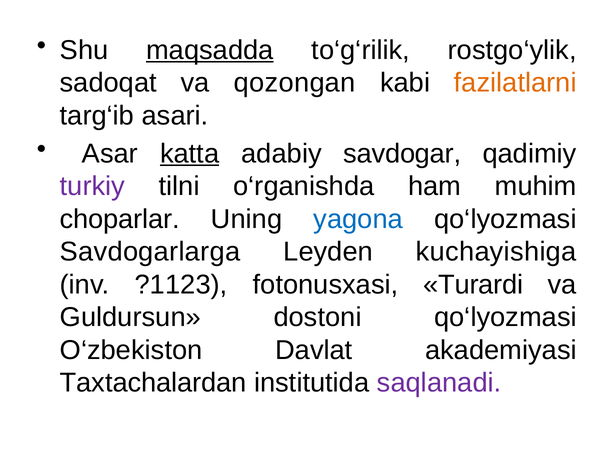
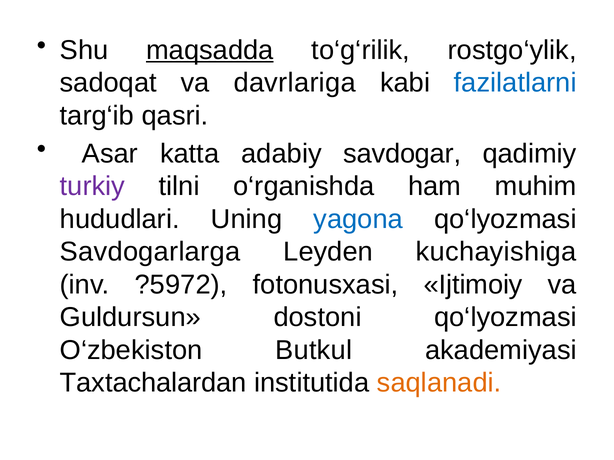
qozongan: qozongan -> davrlariga (295, 83)
fazilatlarni colour: orange -> blue (515, 83)
asari: asari -> qasri (175, 116)
katta underline: present -> none (190, 154)
choparlar: choparlar -> hududlari (120, 219)
?1123: ?1123 -> ?5972 (181, 285)
Turardi: Turardi -> Ijtimoiy (473, 285)
Davlat: Davlat -> Butkul (314, 350)
saqlanadi colour: purple -> orange (439, 383)
